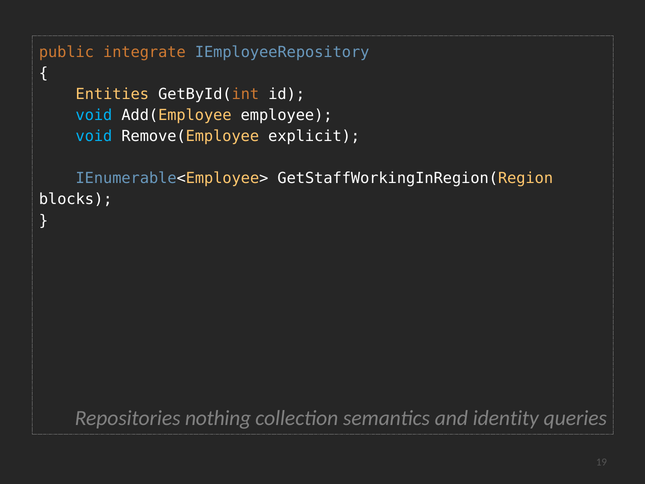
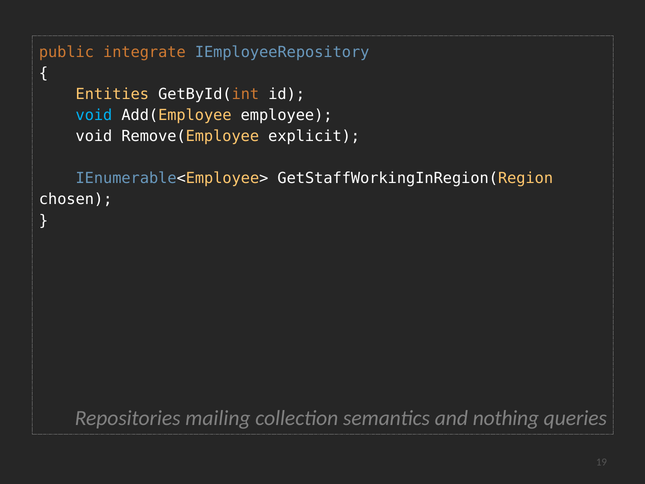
void colour: light blue -> white (94, 136)
blocks: blocks -> chosen (76, 199)
nothing: nothing -> mailing (218, 418)
identity: identity -> nothing (506, 418)
